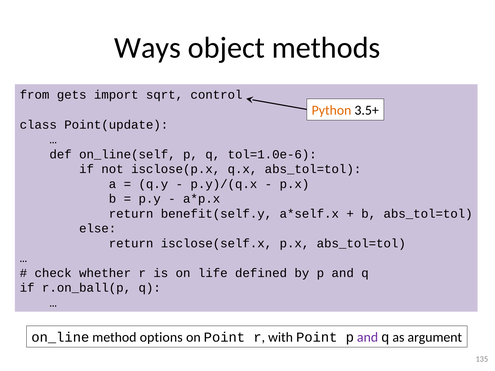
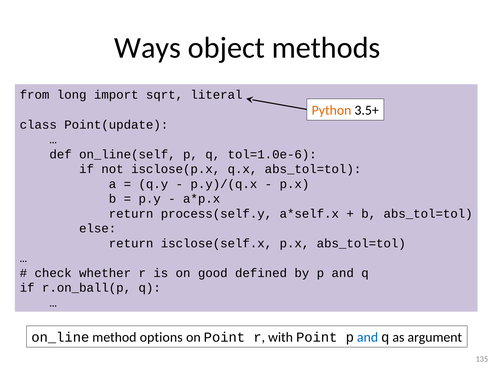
gets: gets -> long (72, 95)
control: control -> literal (216, 95)
benefit(self.y: benefit(self.y -> process(self.y (216, 214)
life: life -> good (213, 273)
and colour: purple -> blue (368, 338)
